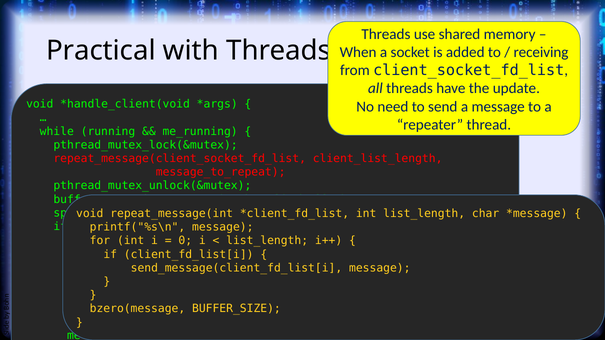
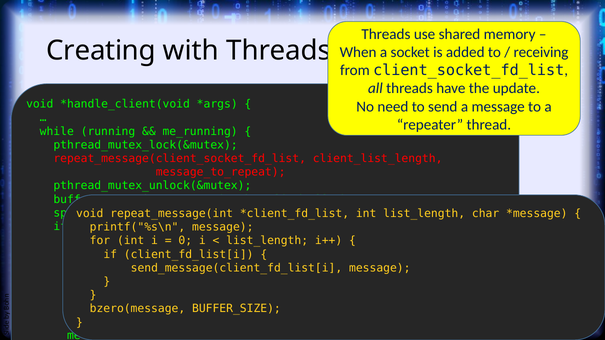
Practical: Practical -> Creating (101, 51)
